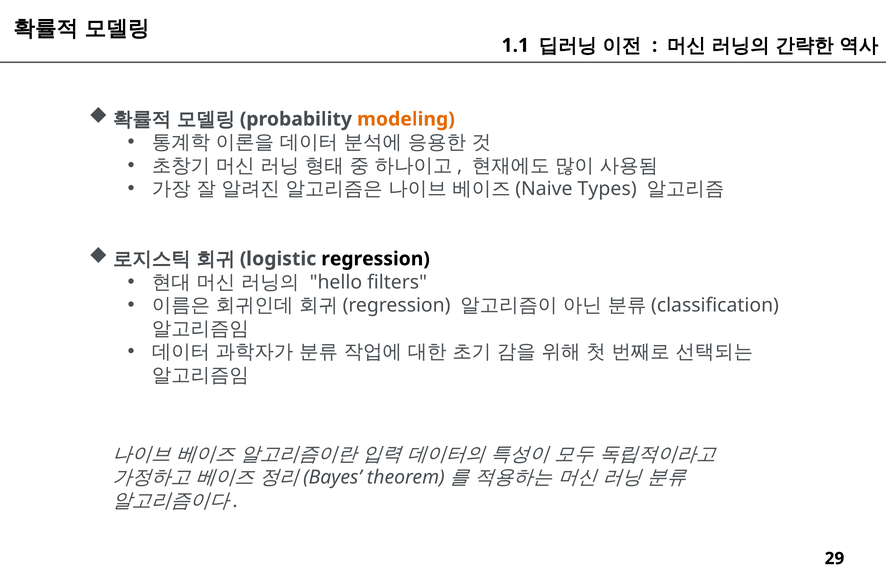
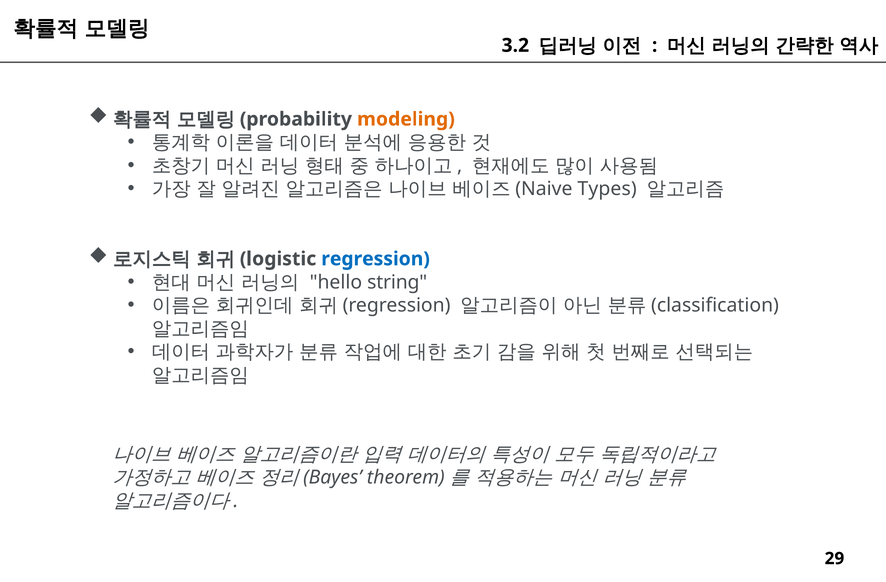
1.1: 1.1 -> 3.2 (515, 45)
regression colour: black -> blue (376, 259)
filters: filters -> string (397, 282)
